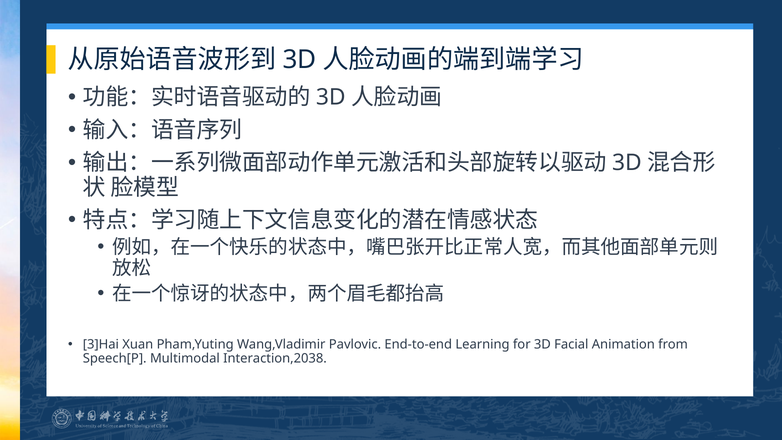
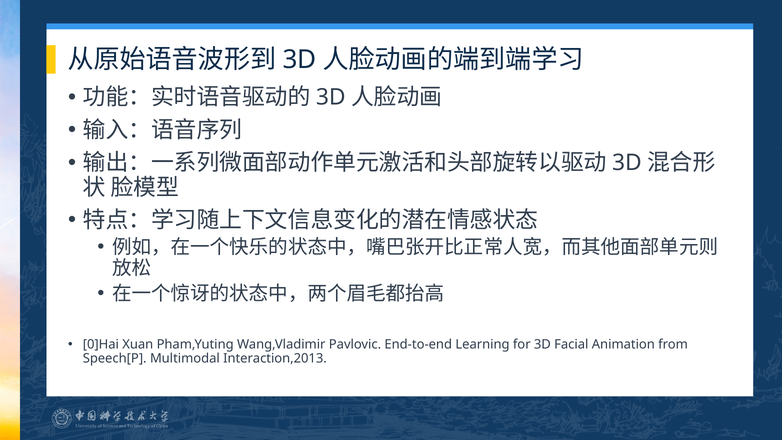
3]Hai: 3]Hai -> 0]Hai (101, 344)
Interaction,2038: Interaction,2038 -> Interaction,2013 (275, 358)
